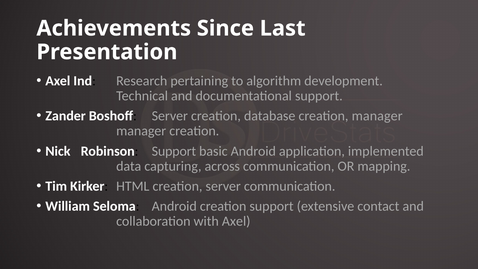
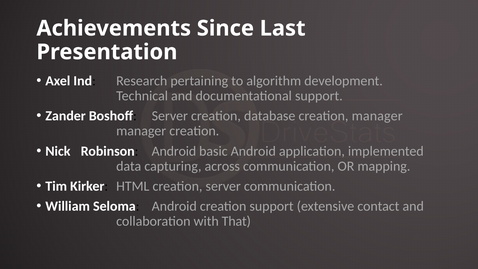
Robinson Support: Support -> Android (174, 151)
with Axel: Axel -> That (236, 221)
